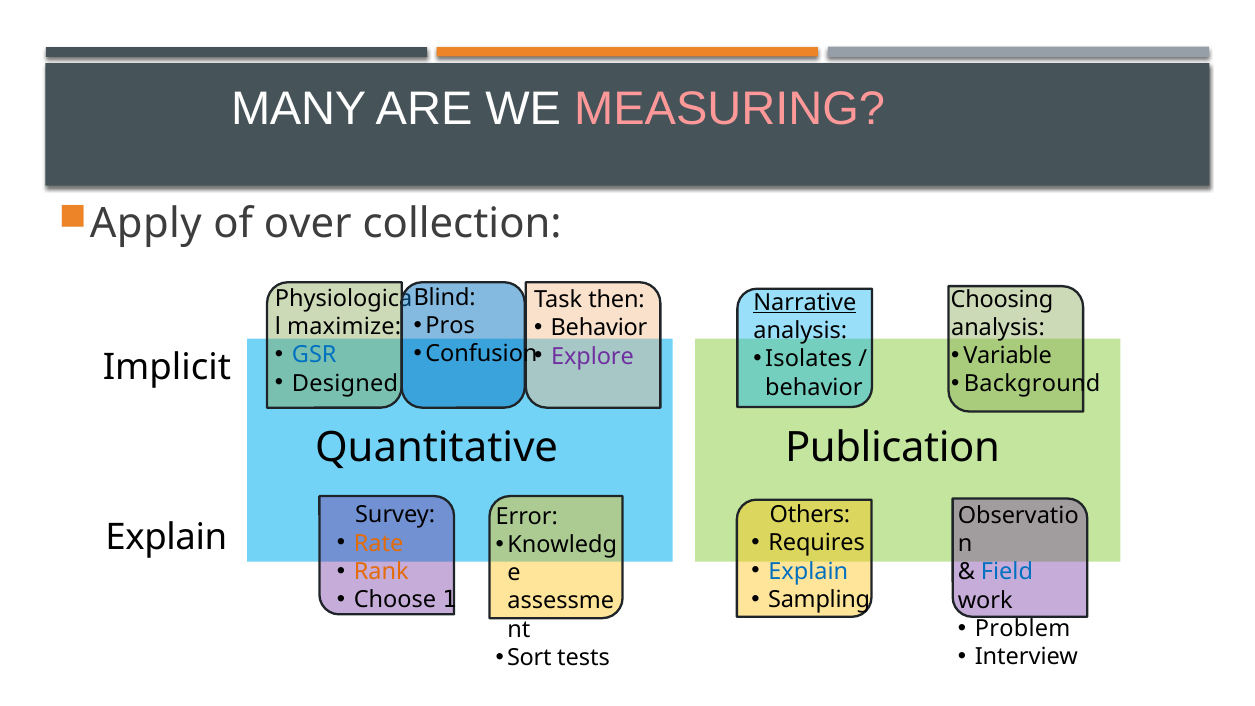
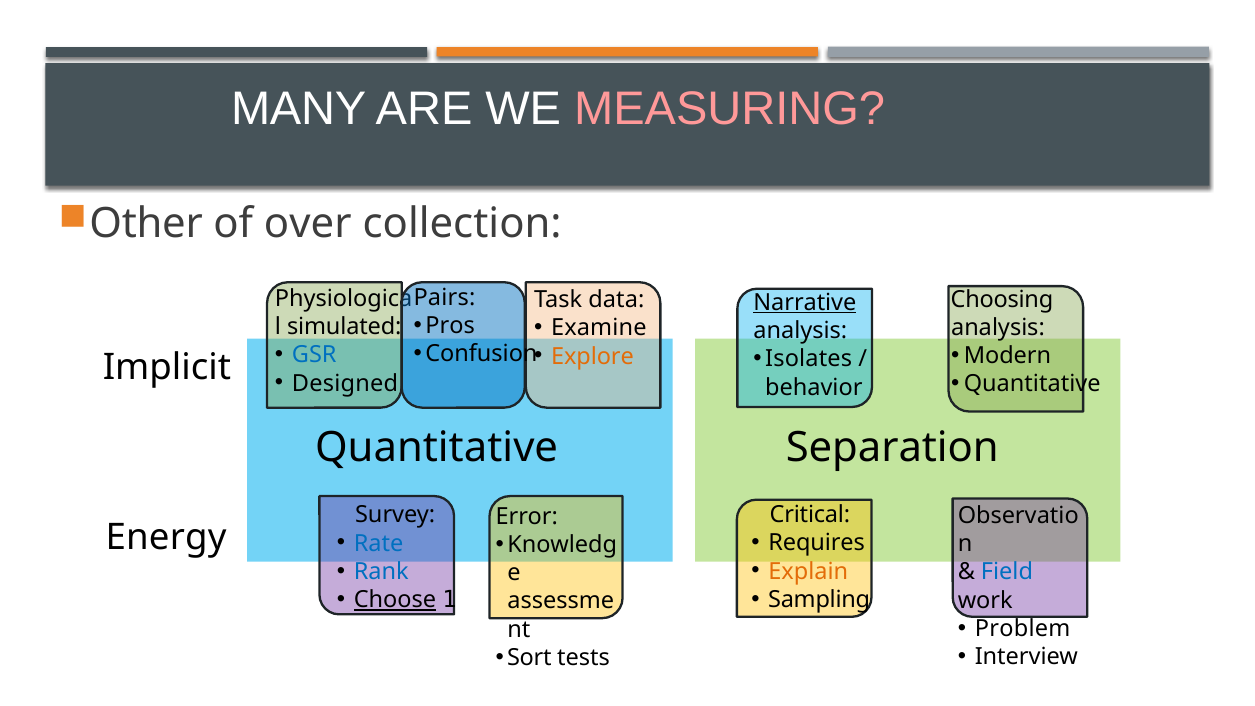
Apply: Apply -> Other (146, 224)
Blind: Blind -> Pairs (444, 297)
then: then -> data (616, 300)
Behavior: Behavior -> Examine (599, 328)
maximize: maximize -> simulated (344, 327)
Variable: Variable -> Modern (1007, 356)
Explore colour: purple -> orange (592, 356)
Background: Background -> Quantitative (1032, 384)
Publication: Publication -> Separation (892, 448)
Others: Others -> Critical (810, 515)
Explain: Explain -> Energy (166, 537)
Rate colour: orange -> blue (379, 543)
Explain colour: blue -> orange (808, 571)
Rank colour: orange -> blue (381, 572)
Choose underline: none -> present (395, 600)
